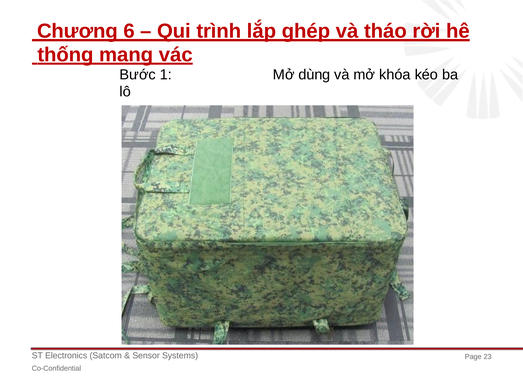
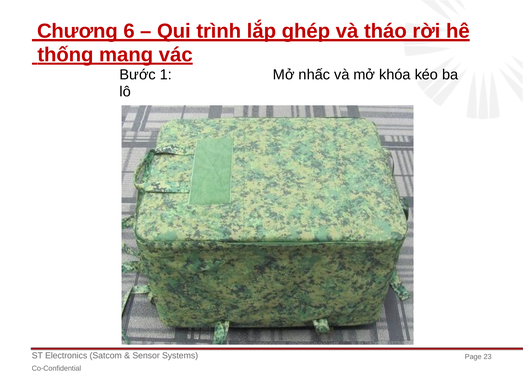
dùng: dùng -> nhấc (314, 75)
